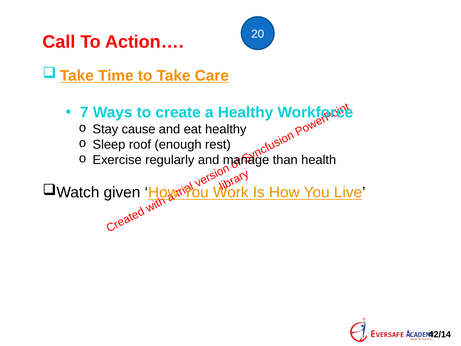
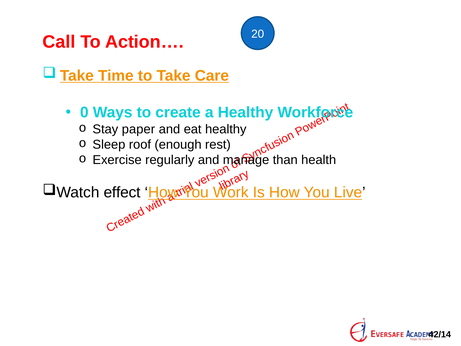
7: 7 -> 0 (84, 112)
cause: cause -> paper (138, 129)
given: given -> effect (122, 192)
